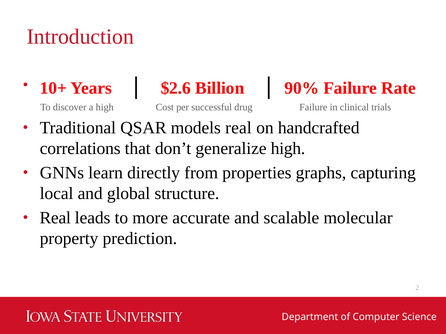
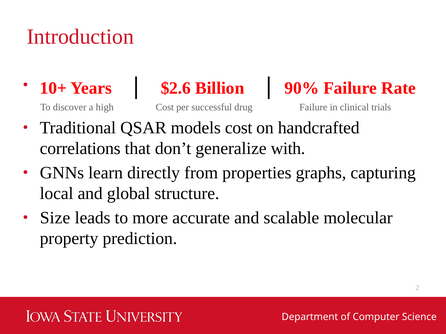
models real: real -> cost (239, 128)
generalize high: high -> with (288, 149)
Real: Real -> Size (55, 218)
